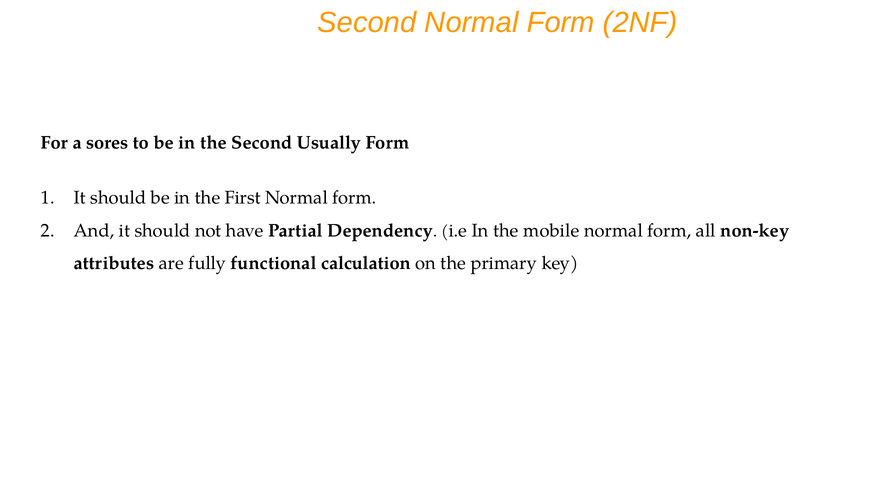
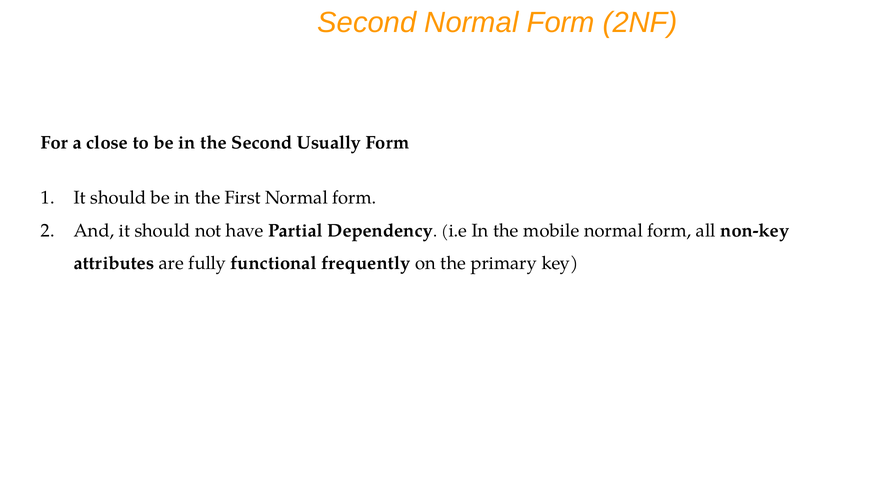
sores: sores -> close (107, 143)
calculation: calculation -> frequently (366, 263)
